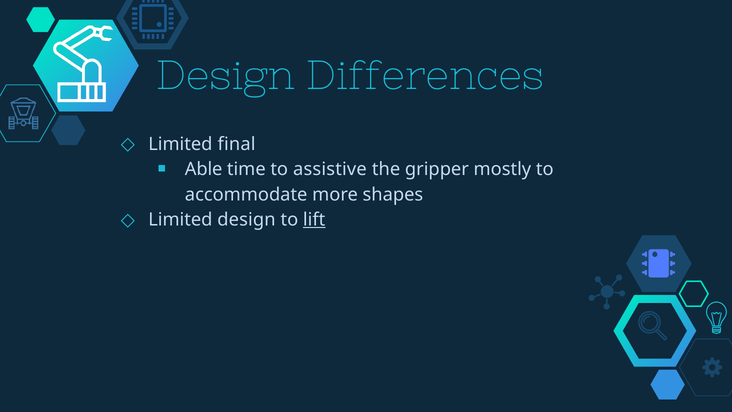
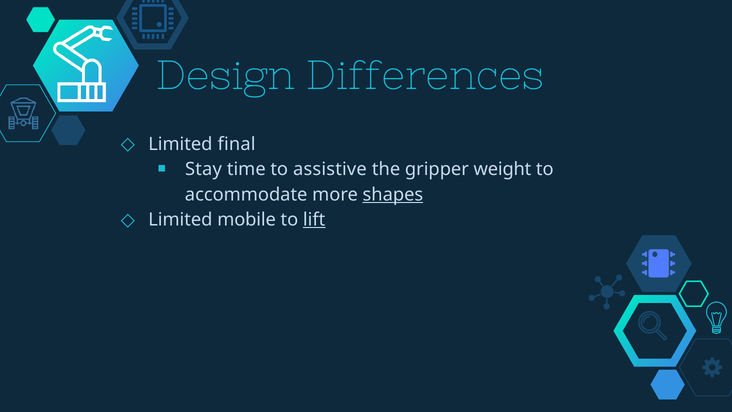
Able: Able -> Stay (203, 169)
mostly: mostly -> weight (502, 169)
shapes underline: none -> present (393, 194)
Limited design: design -> mobile (247, 220)
